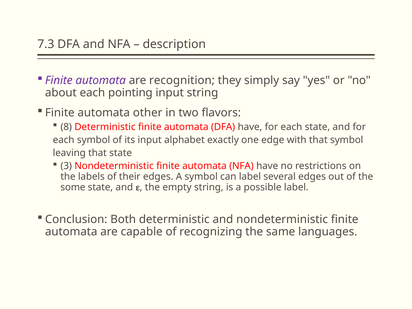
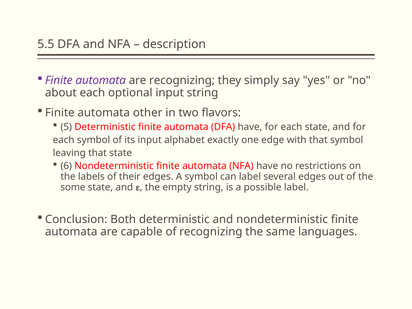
7.3: 7.3 -> 5.5 (46, 44)
are recognition: recognition -> recognizing (182, 80)
pointing: pointing -> optional (130, 93)
8: 8 -> 5 (66, 127)
3: 3 -> 6 (66, 166)
